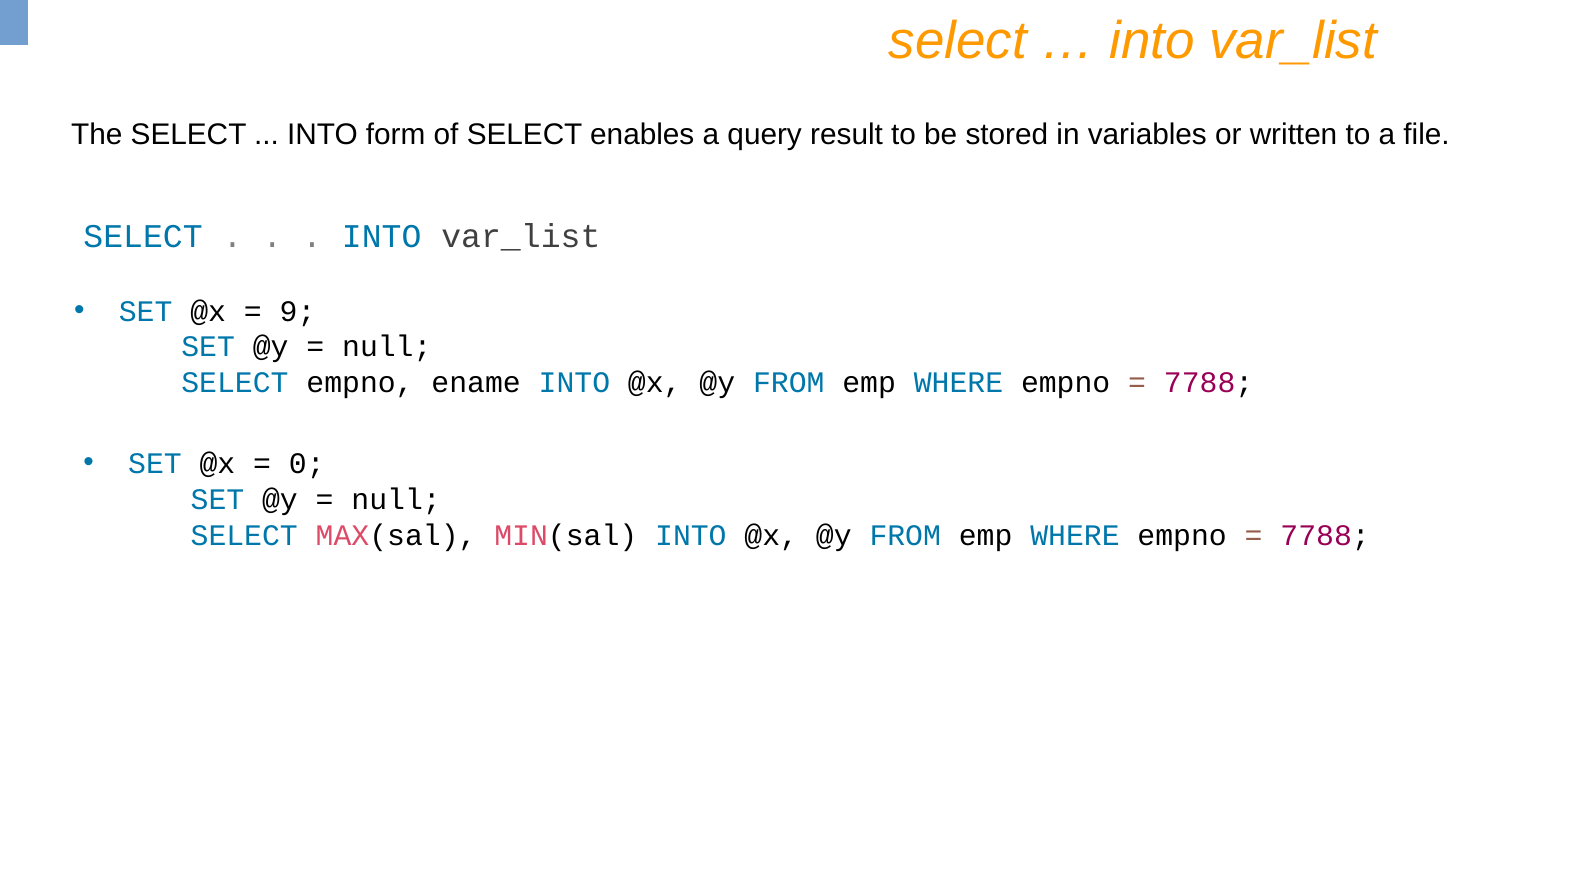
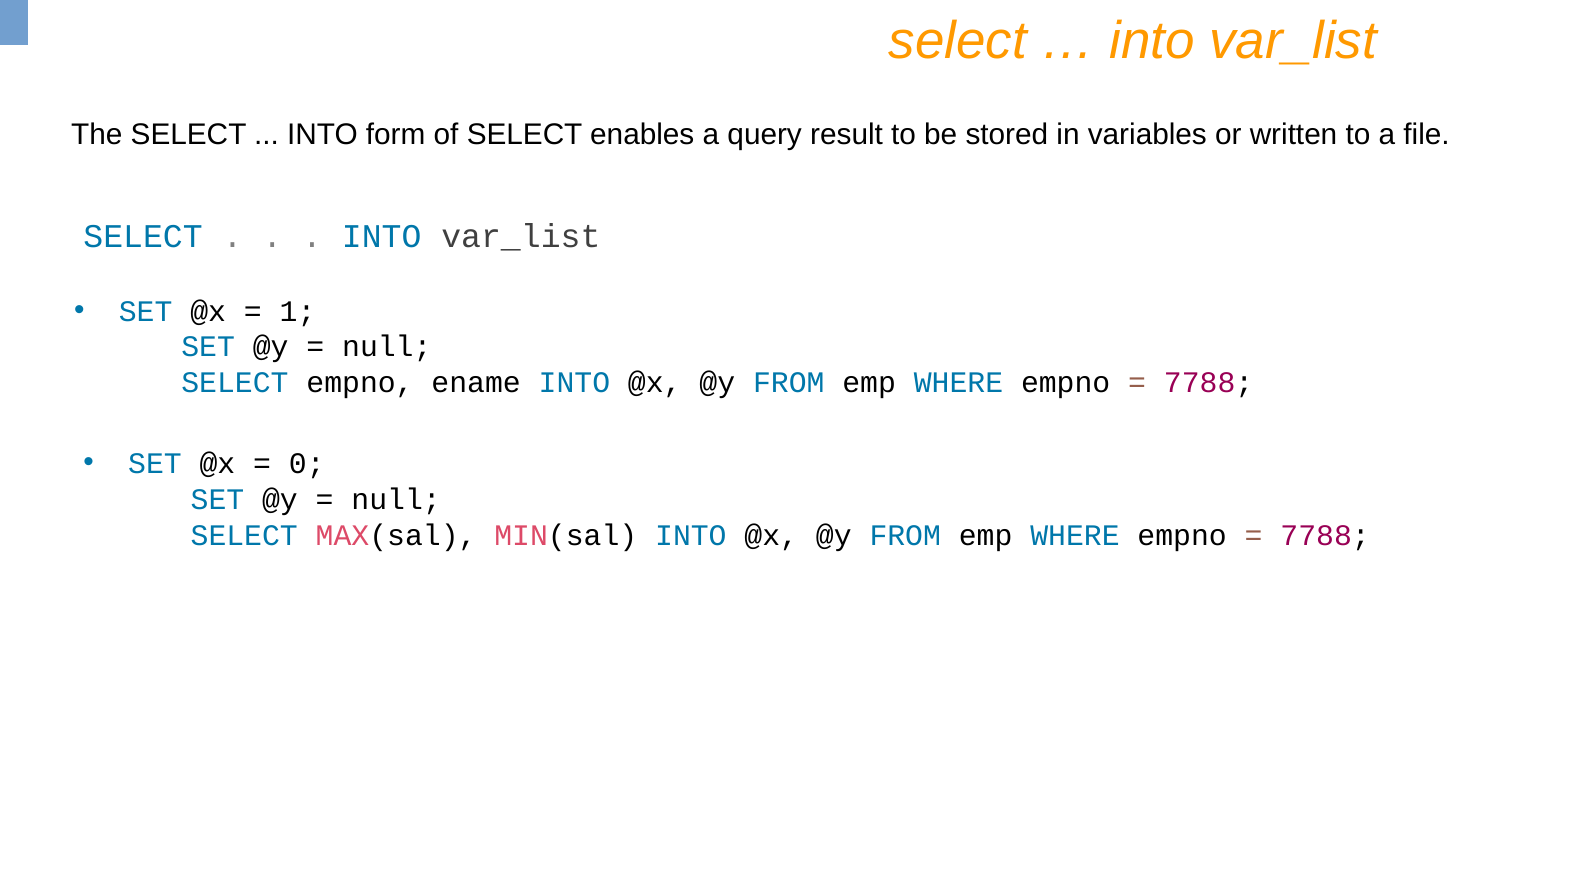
9: 9 -> 1 (298, 311)
